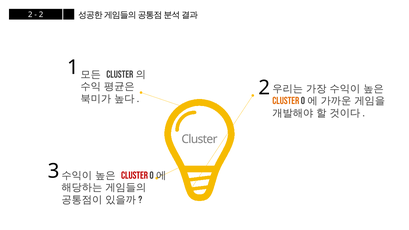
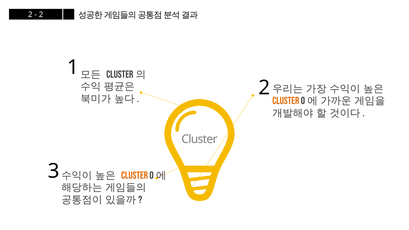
Cluster colour: red -> orange (135, 175)
